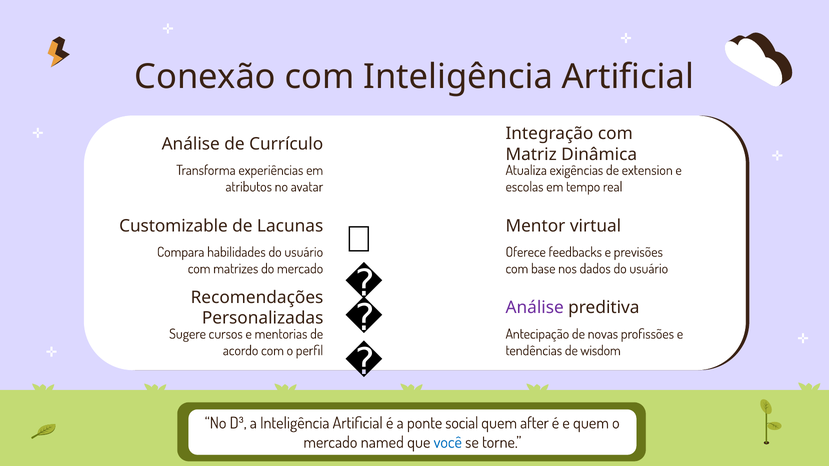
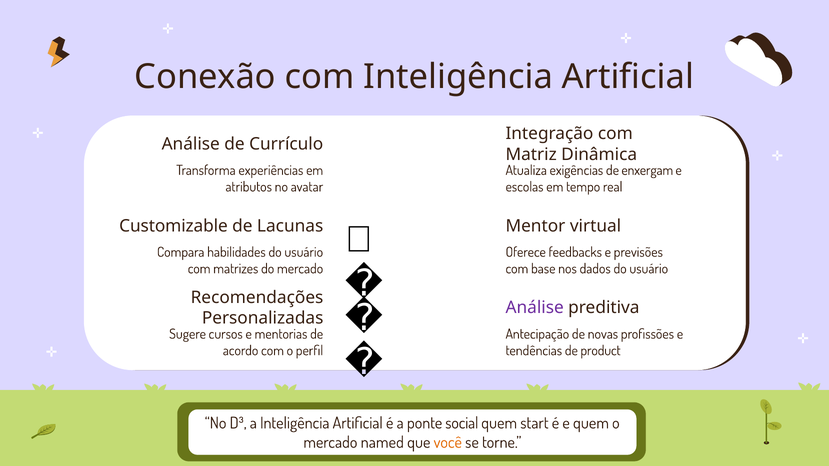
extension: extension -> enxergam (647, 170)
wisdom: wisdom -> product (601, 351)
after: after -> start (534, 423)
você colour: blue -> orange (448, 443)
